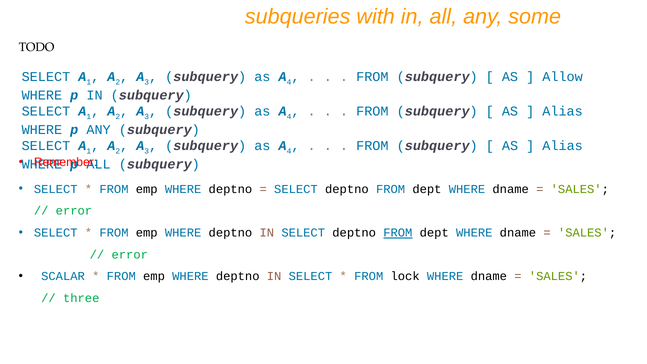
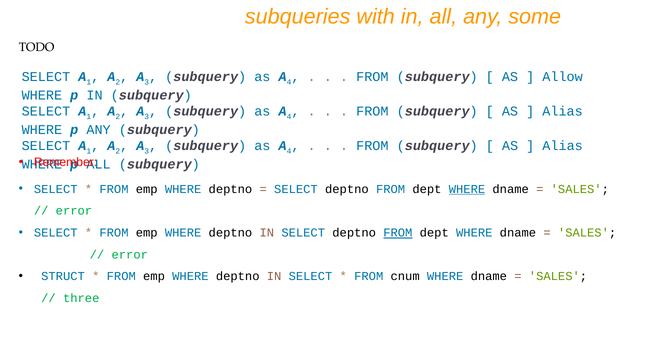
WHERE underline: none -> present (467, 189)
SCALAR: SCALAR -> STRUCT (63, 276)
lock: lock -> cnum (405, 276)
